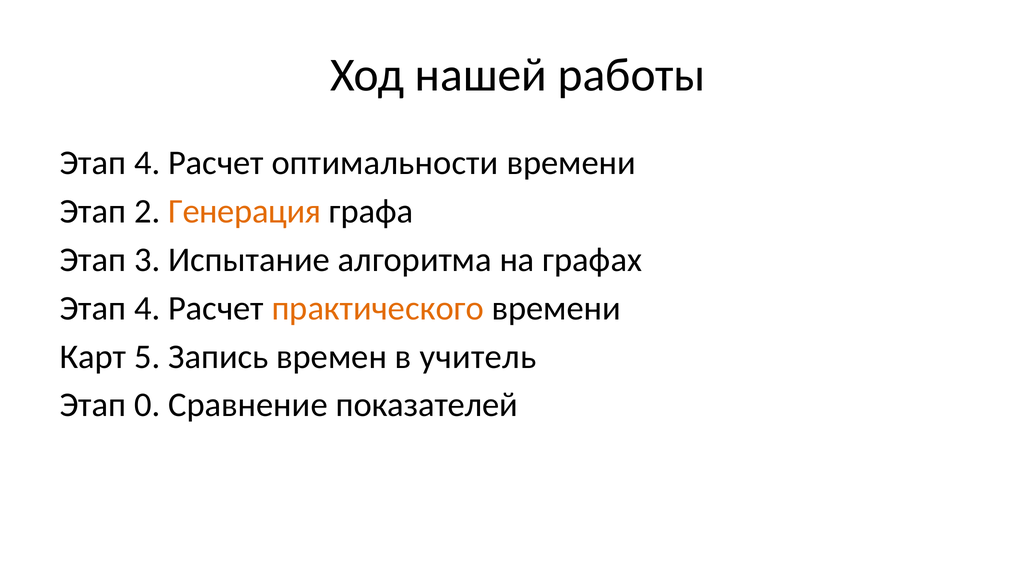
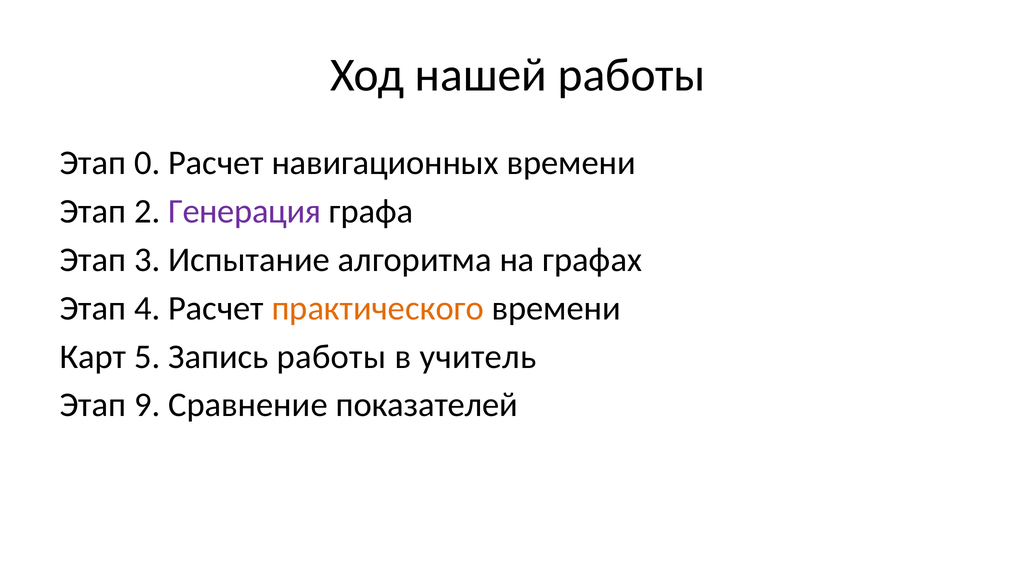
4: 4 -> 0 (147, 163)
оптимальности: оптимальности -> навигационных (385, 163)
Генерация colour: orange -> purple (245, 211)
Запись времен: времен -> работы (331, 356)
0: 0 -> 9 (147, 405)
